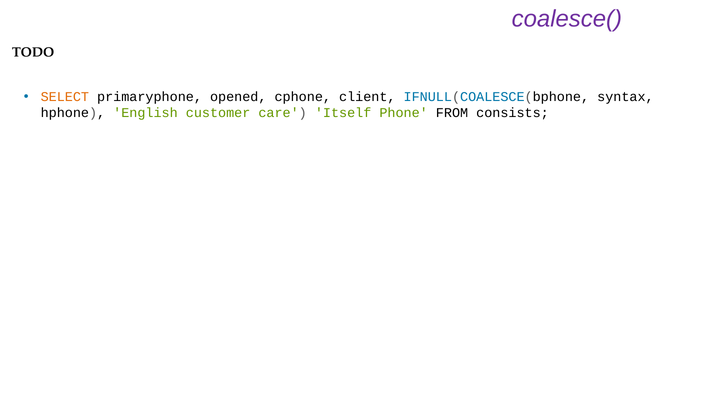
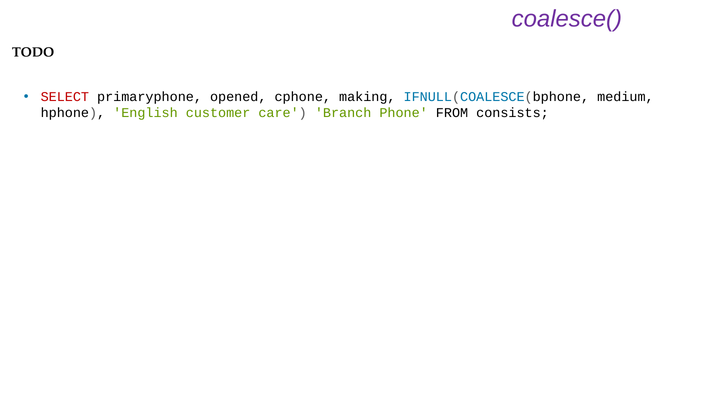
SELECT colour: orange -> red (65, 97)
client: client -> making (367, 97)
syntax: syntax -> medium (625, 97)
Itself: Itself -> Branch (343, 113)
